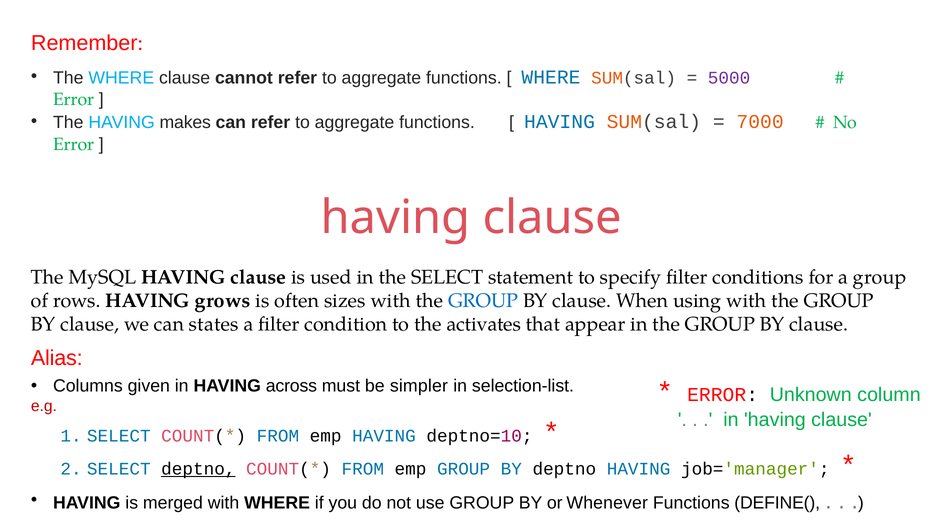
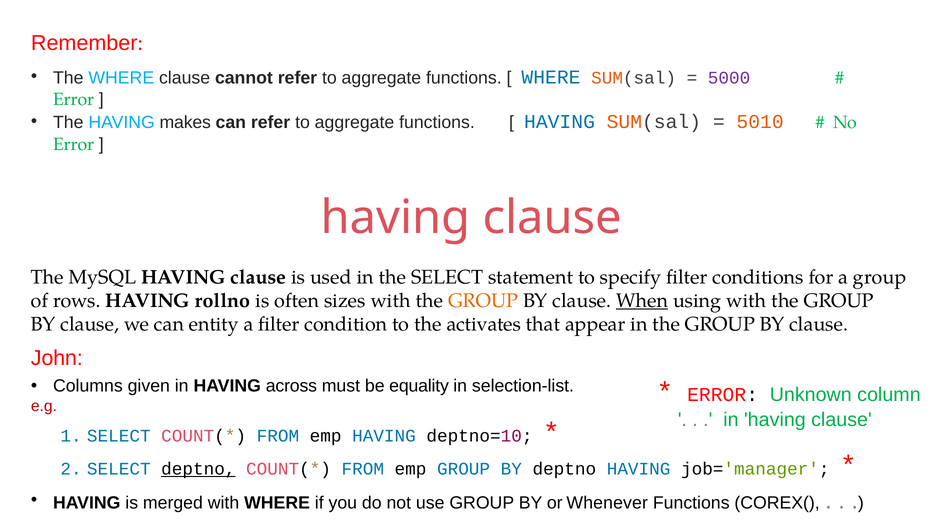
7000: 7000 -> 5010 (760, 122)
grows: grows -> rollno (223, 301)
GROUP colour: blue -> orange (483, 301)
When underline: none -> present (642, 301)
states: states -> entity (214, 324)
Alias: Alias -> John (57, 358)
simpler: simpler -> equality (419, 386)
DEFINE(: DEFINE( -> COREX( (777, 503)
